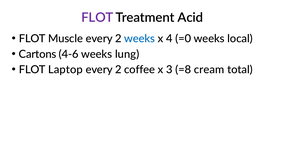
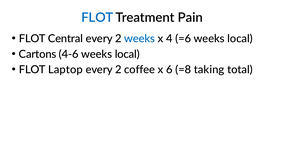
FLOT colour: purple -> blue (97, 18)
Acid: Acid -> Pain (190, 18)
Muscle: Muscle -> Central (65, 39)
=0: =0 -> =6 (183, 39)
4-6 weeks lung: lung -> local (127, 54)
3: 3 -> 6 (169, 70)
cream: cream -> taking (209, 70)
